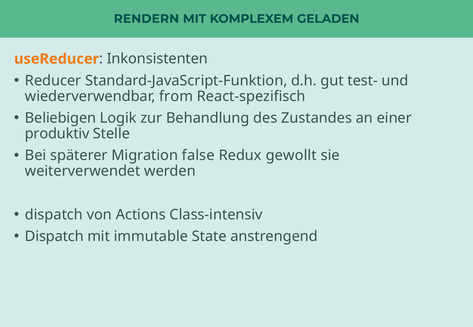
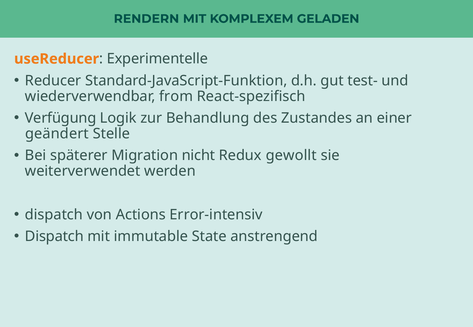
Inkonsistenten: Inkonsistenten -> Experimentelle (157, 59)
Beliebigen: Beliebigen -> Verfügung (61, 118)
produktiv: produktiv -> geändert (57, 134)
false: false -> nicht (198, 156)
Class-intensiv: Class-intensiv -> Error-intensiv (216, 215)
